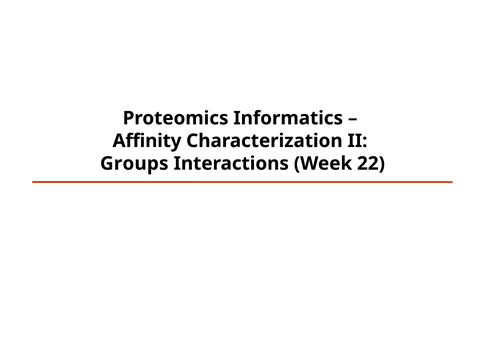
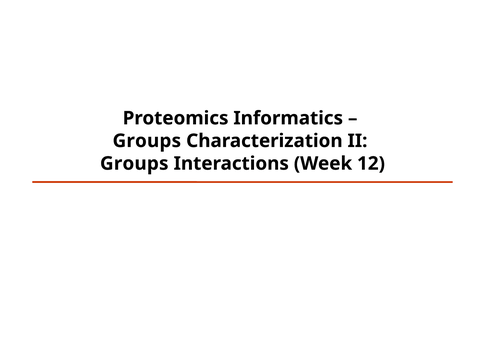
Affinity: Affinity -> Groups (147, 141)
22: 22 -> 12 (371, 163)
